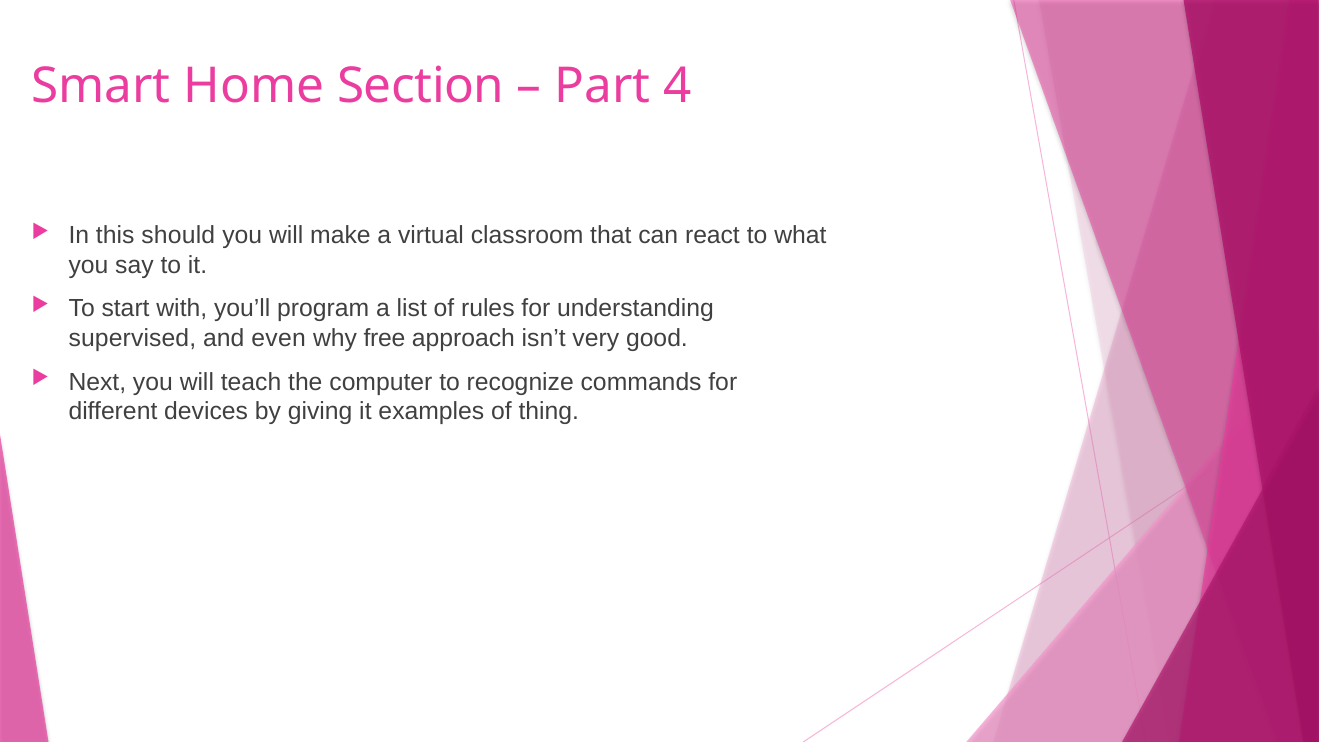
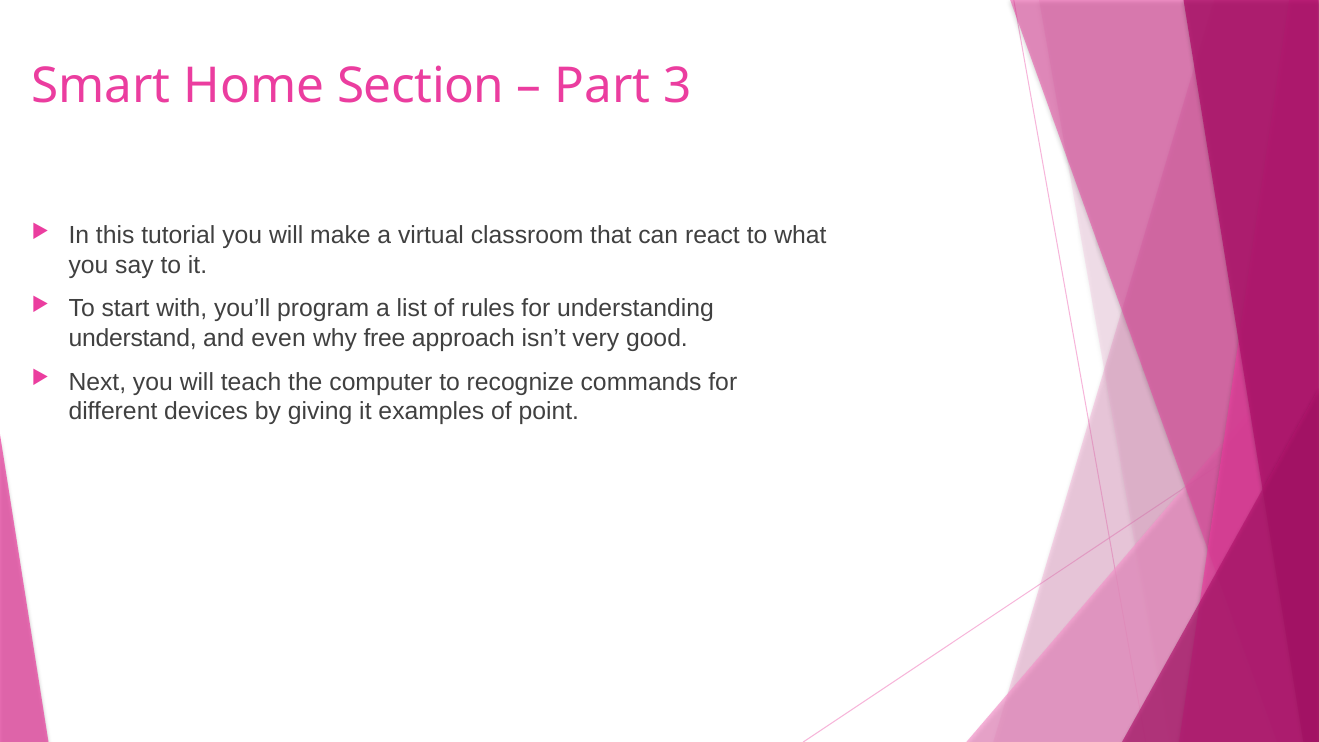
4: 4 -> 3 (677, 86)
should: should -> tutorial (178, 236)
supervised: supervised -> understand (133, 338)
thing: thing -> point (549, 411)
